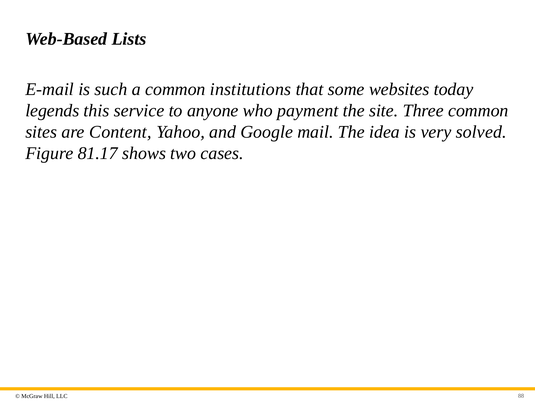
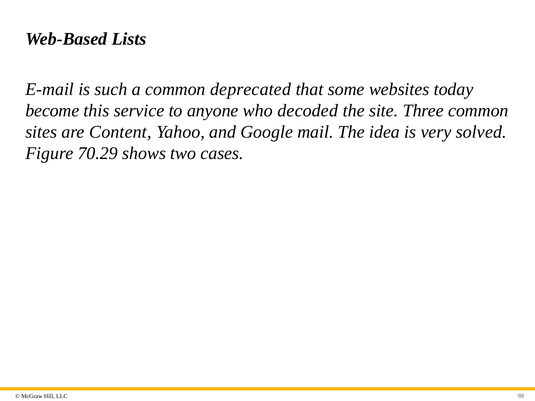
institutions: institutions -> deprecated (251, 89)
legends: legends -> become (52, 111)
payment: payment -> decoded (308, 111)
81.17: 81.17 -> 70.29 (98, 154)
